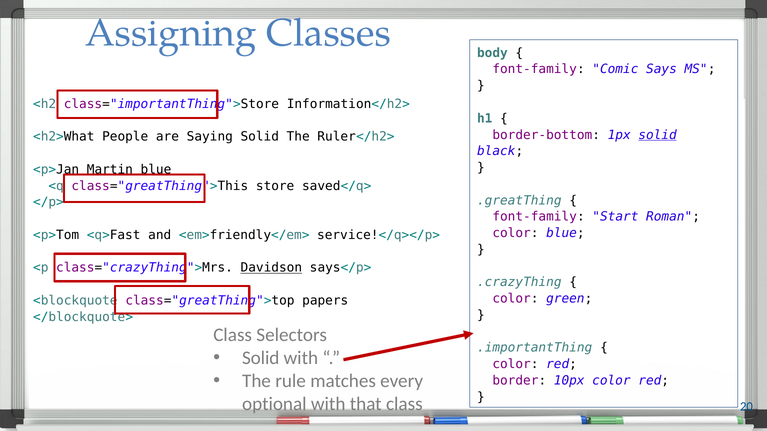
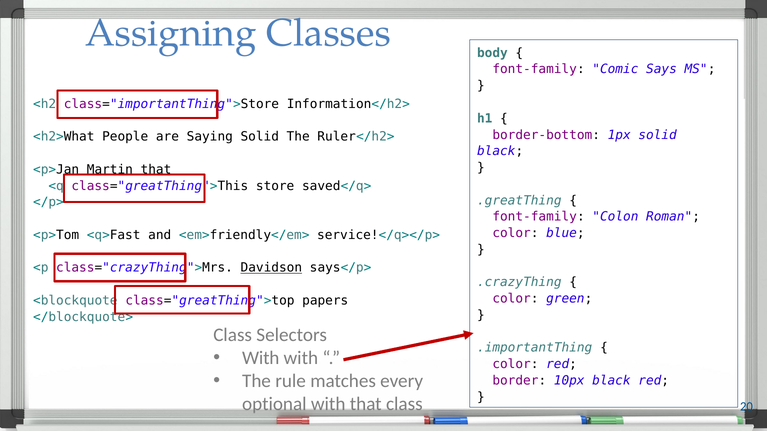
solid underline: present -> none (658, 135)
Martin blue: blue -> that (156, 170)
Start: Start -> Colon (615, 217)
Solid: Solid -> With (261, 358)
10px color: color -> black (611, 381)
